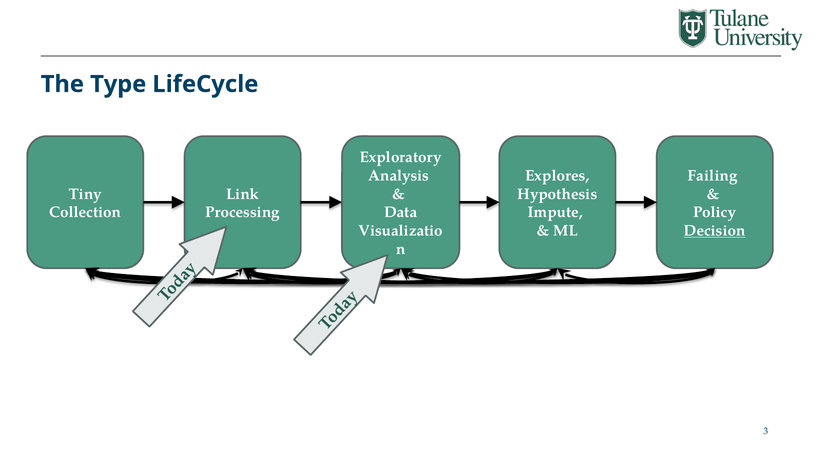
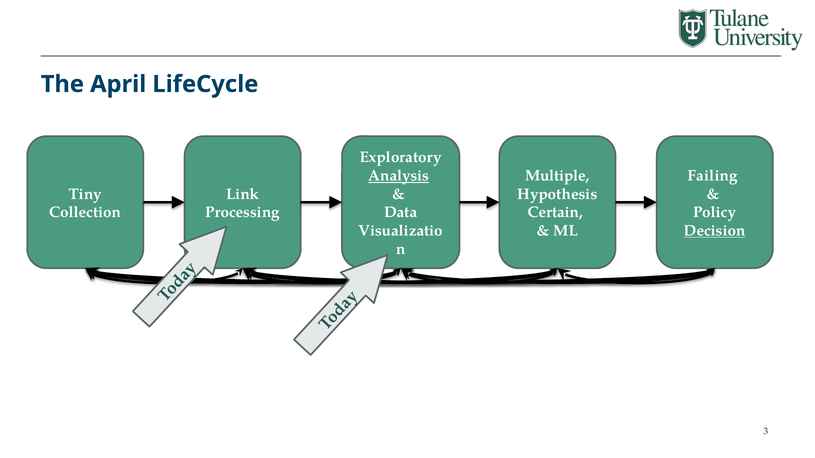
Type: Type -> April (118, 84)
Analysis underline: none -> present (399, 176)
Explores: Explores -> Multiple (557, 176)
Impute: Impute -> Certain (555, 213)
